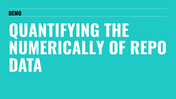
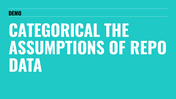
QUANTIFYING: QUANTIFYING -> CATEGORICAL (54, 31)
NUMERICALLY: NUMERICALLY -> ASSUMPTIONS (57, 49)
